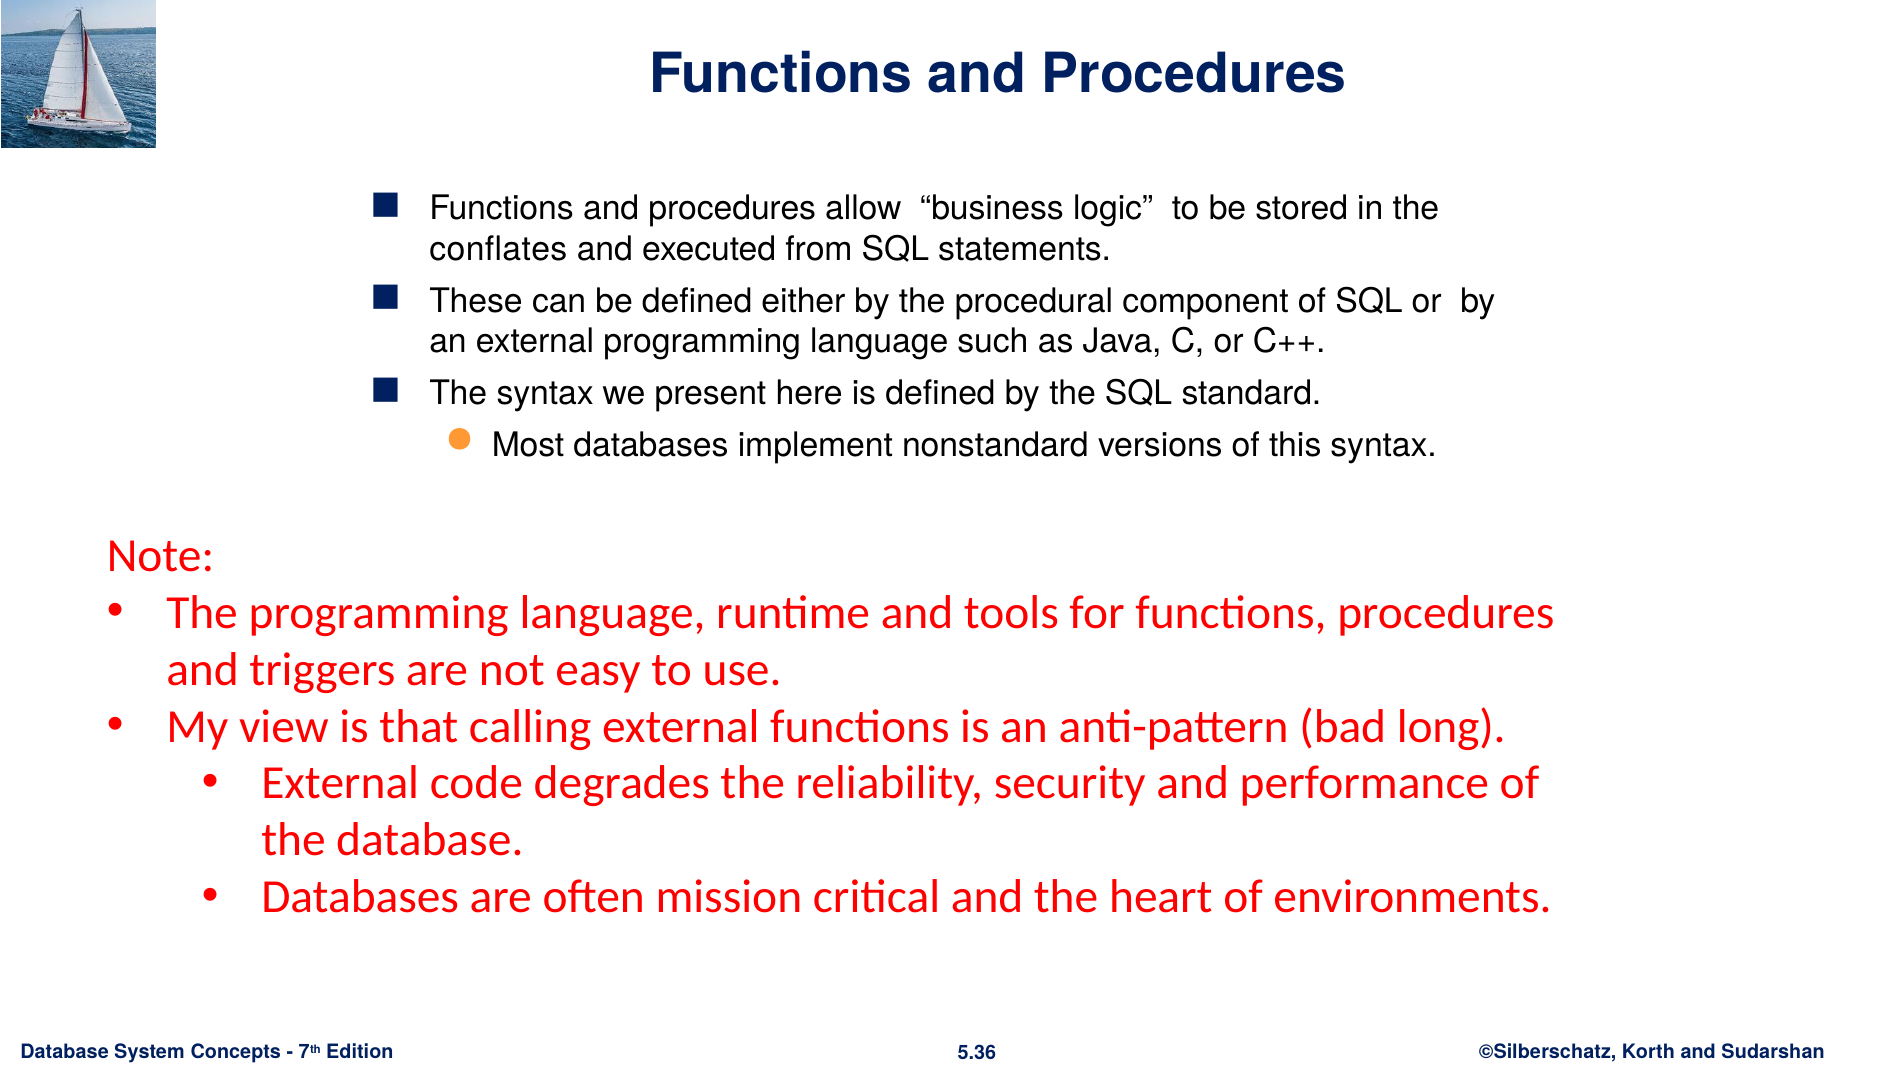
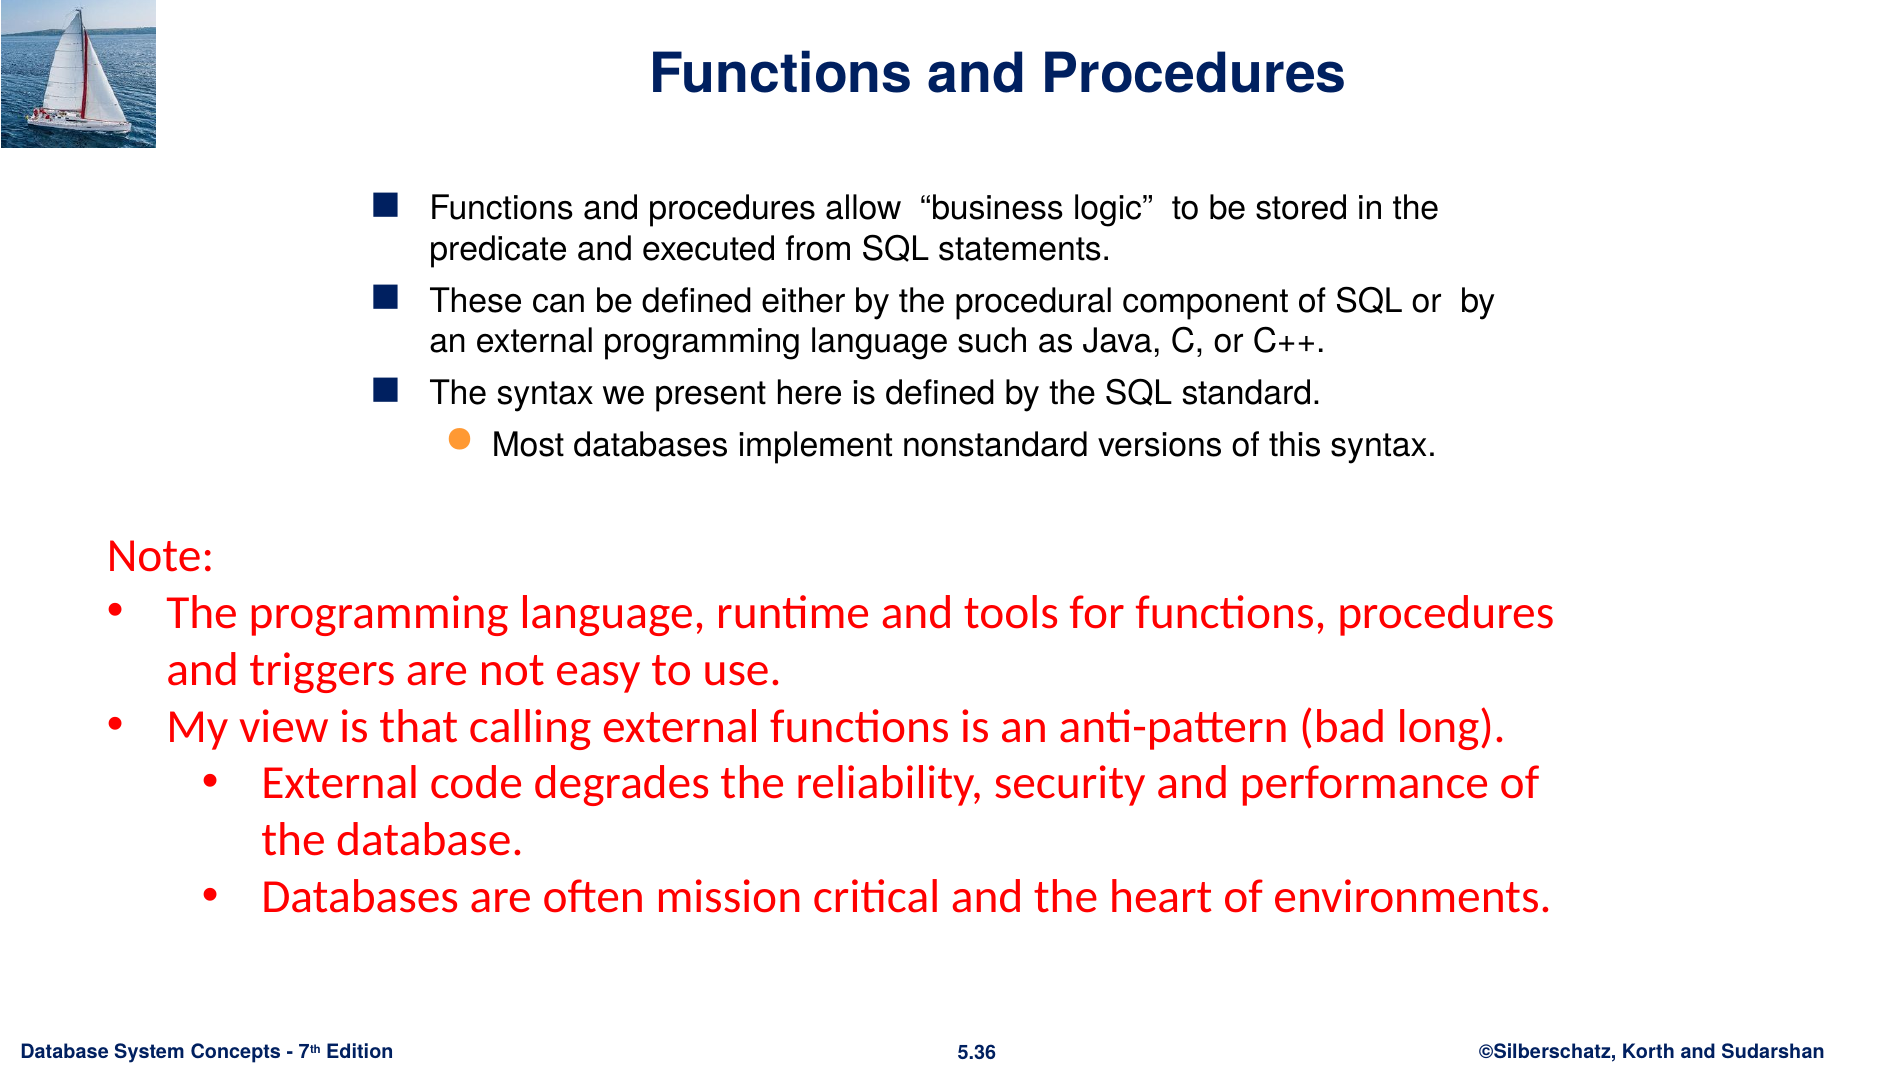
conflates: conflates -> predicate (499, 249)
